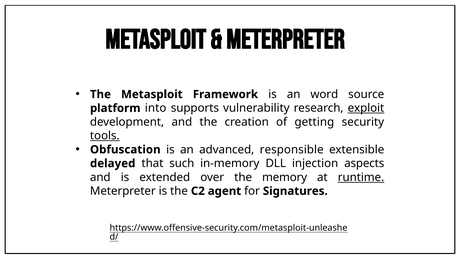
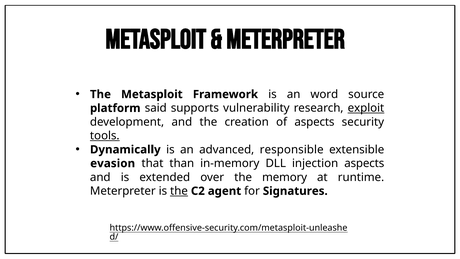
into: into -> said (156, 108)
of getting: getting -> aspects (314, 122)
Obfuscation: Obfuscation -> Dynamically (125, 149)
delayed: delayed -> evasion (113, 163)
such: such -> than (182, 163)
runtime underline: present -> none (361, 177)
the underline: none -> present (179, 191)
